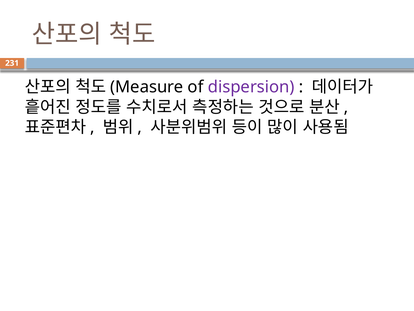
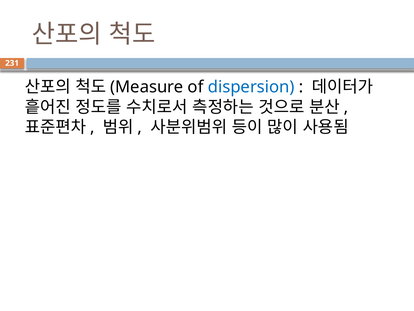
dispersion colour: purple -> blue (251, 87)
